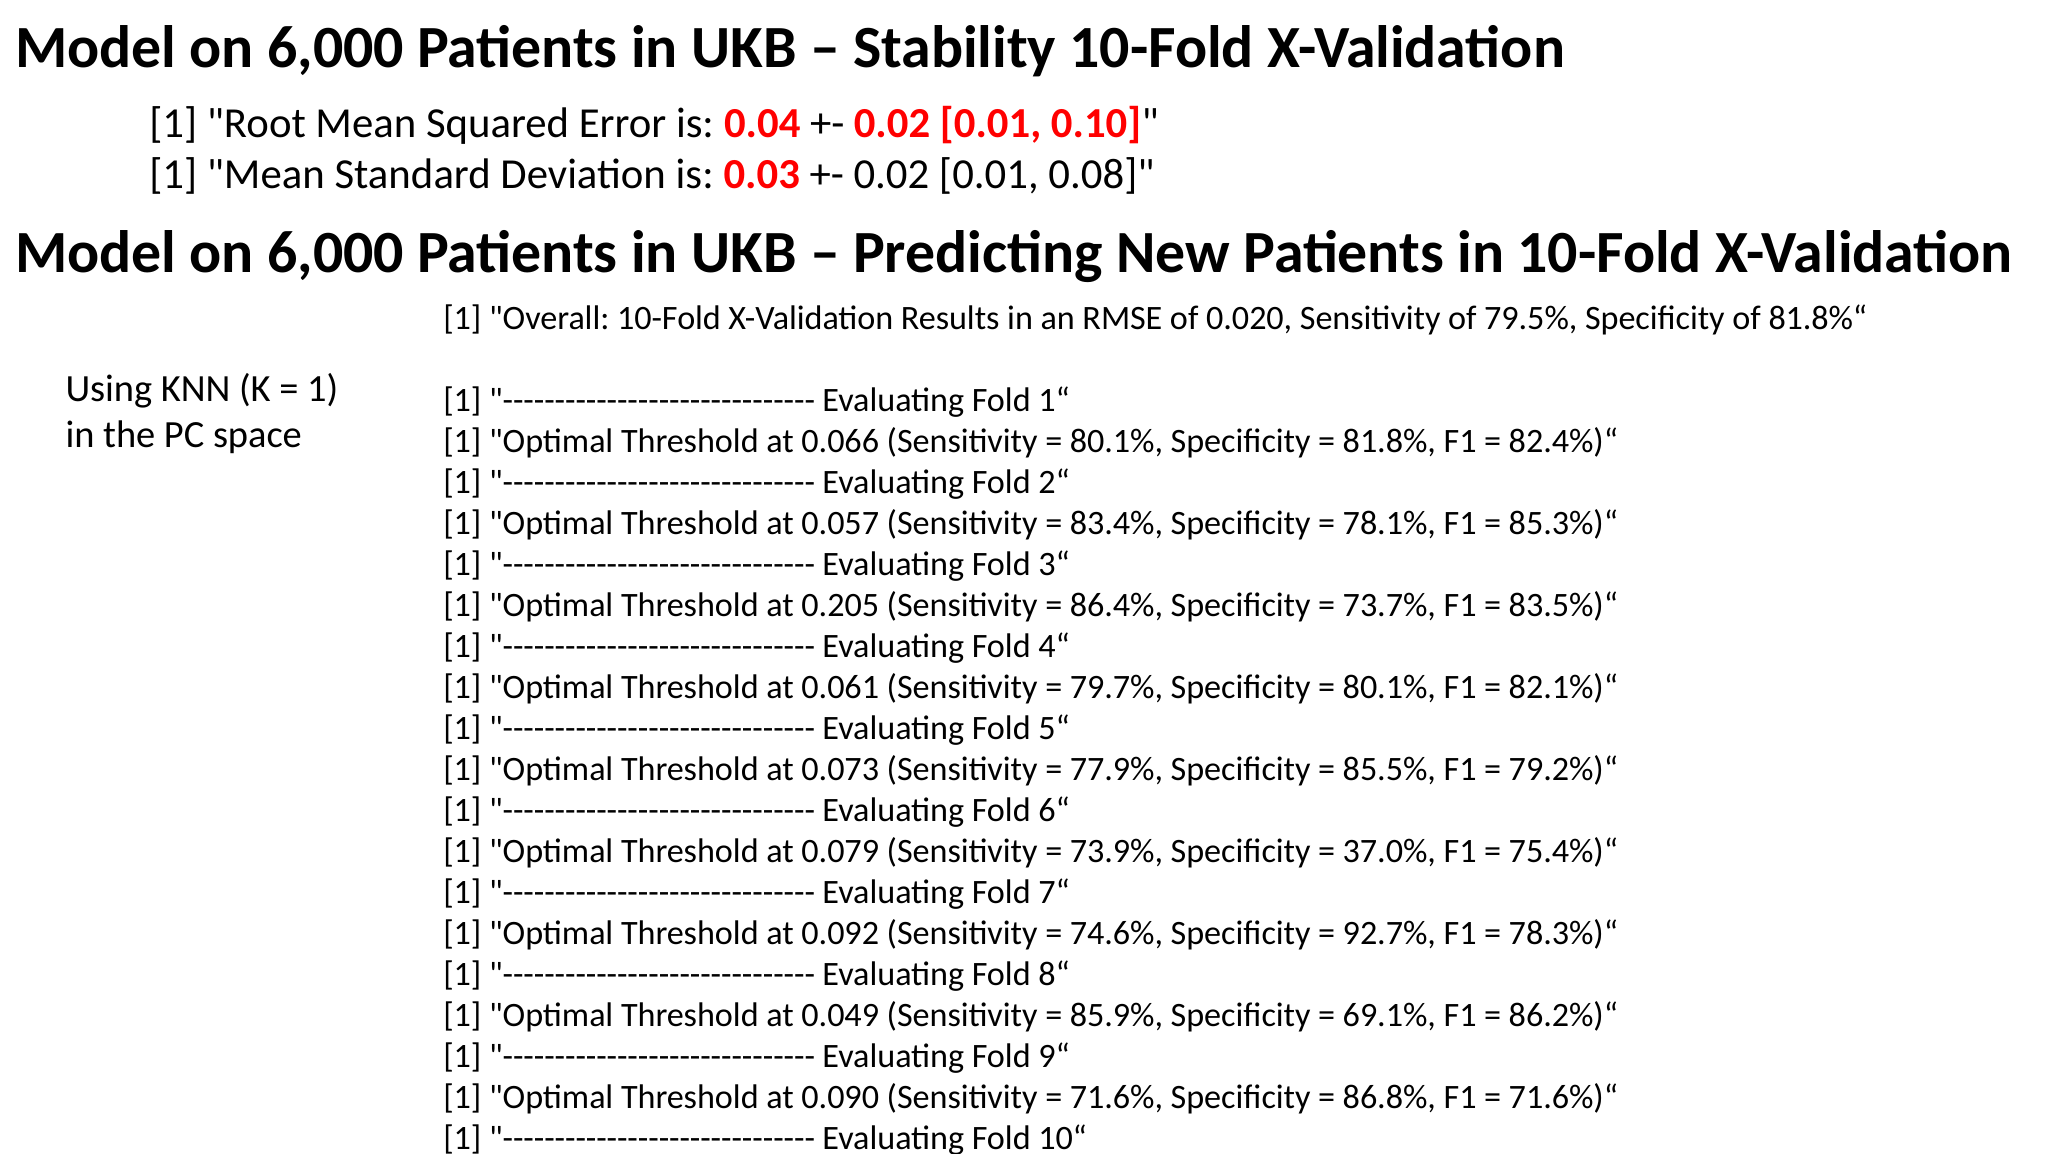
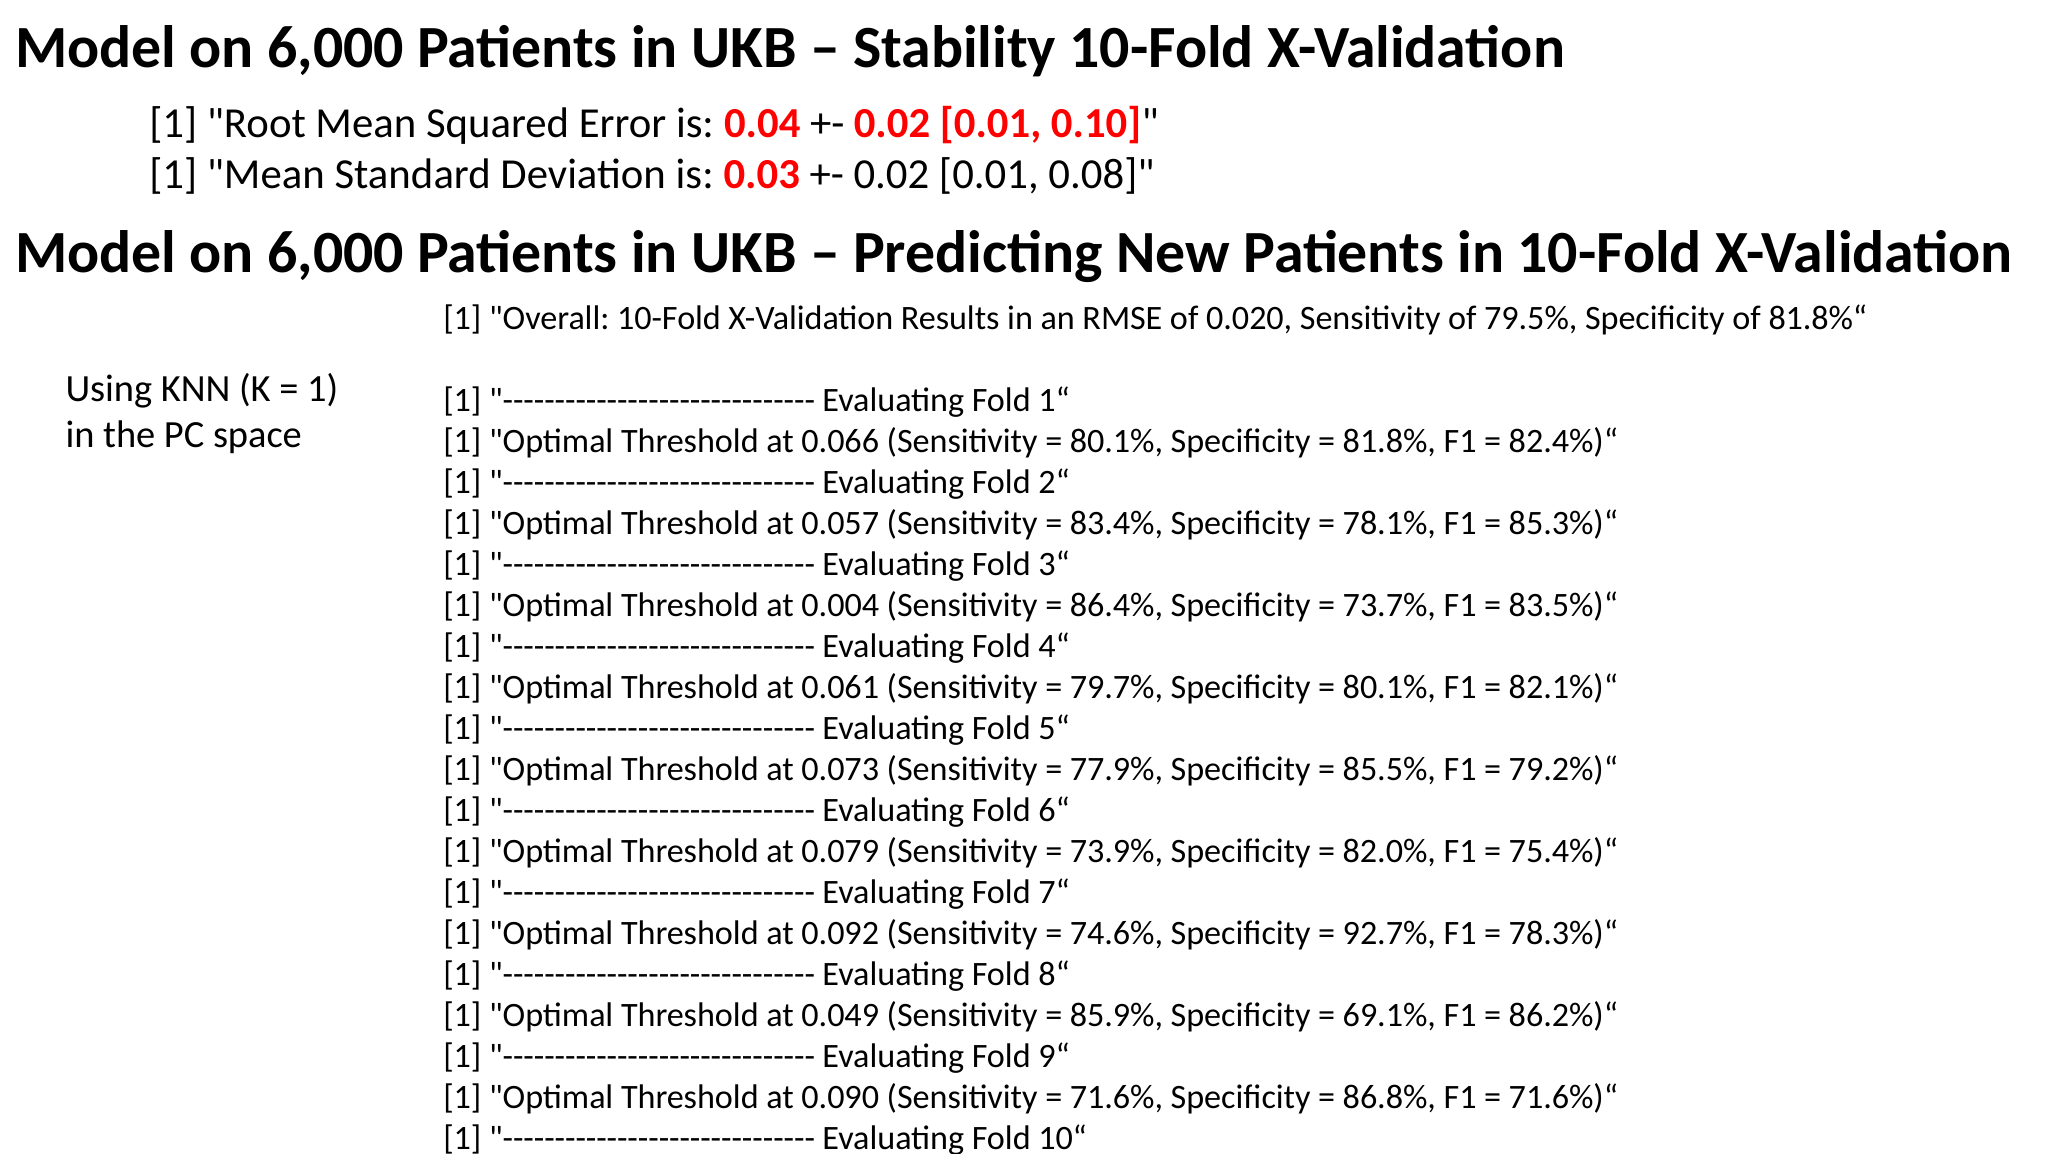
0.205: 0.205 -> 0.004 (840, 605)
37.0%: 37.0% -> 82.0% (1389, 851)
